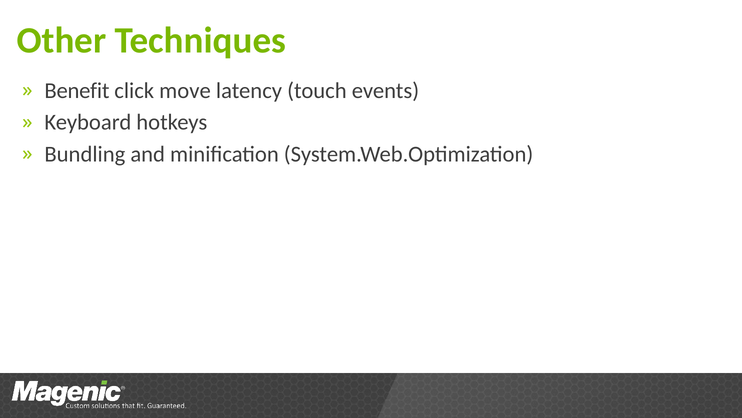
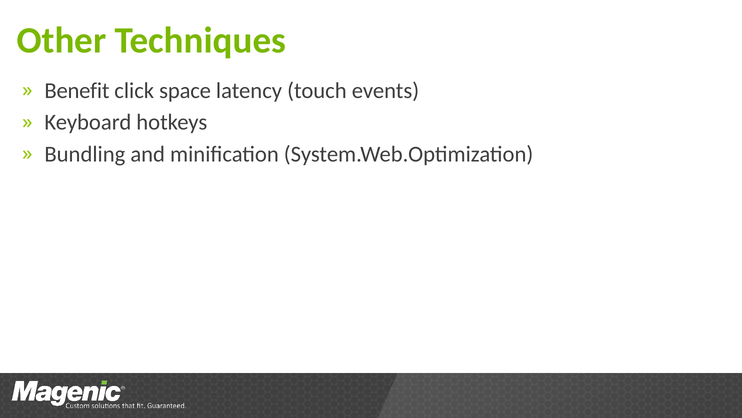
move: move -> space (185, 90)
